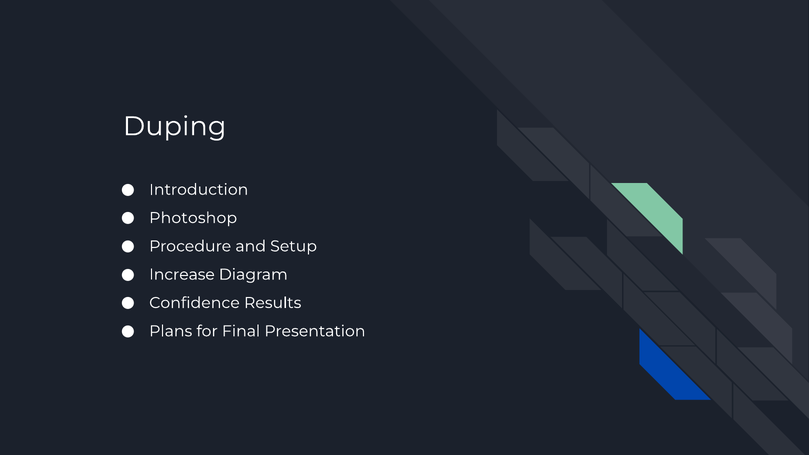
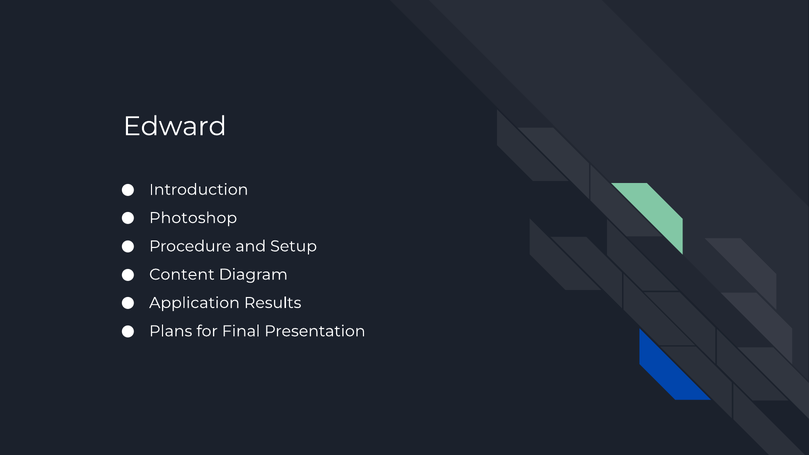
Duping: Duping -> Edward (175, 126)
Increase: Increase -> Content (182, 275)
Confidence: Confidence -> Application (194, 303)
